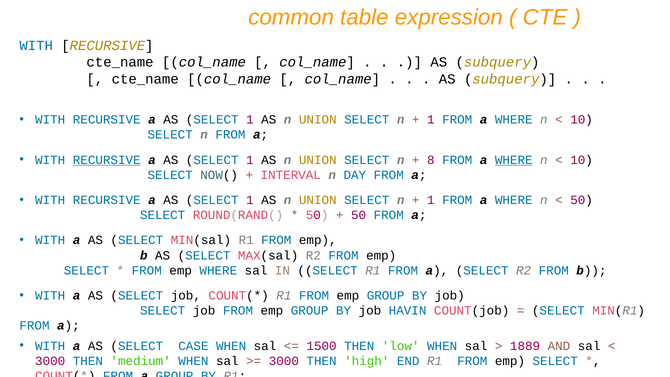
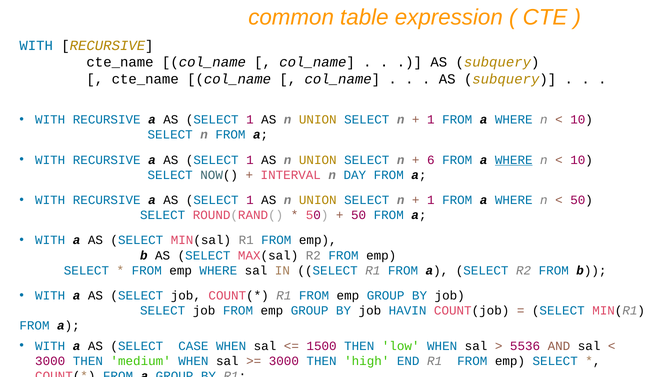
RECURSIVE underline: present -> none (107, 160)
8: 8 -> 6 (431, 160)
1889: 1889 -> 5536 (525, 346)
